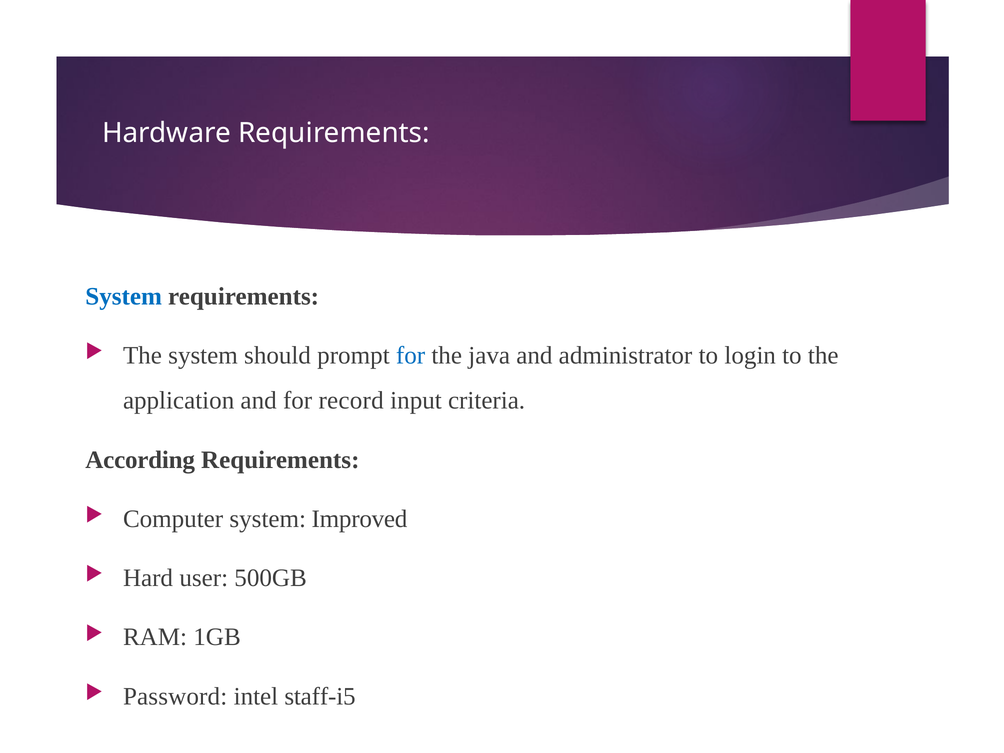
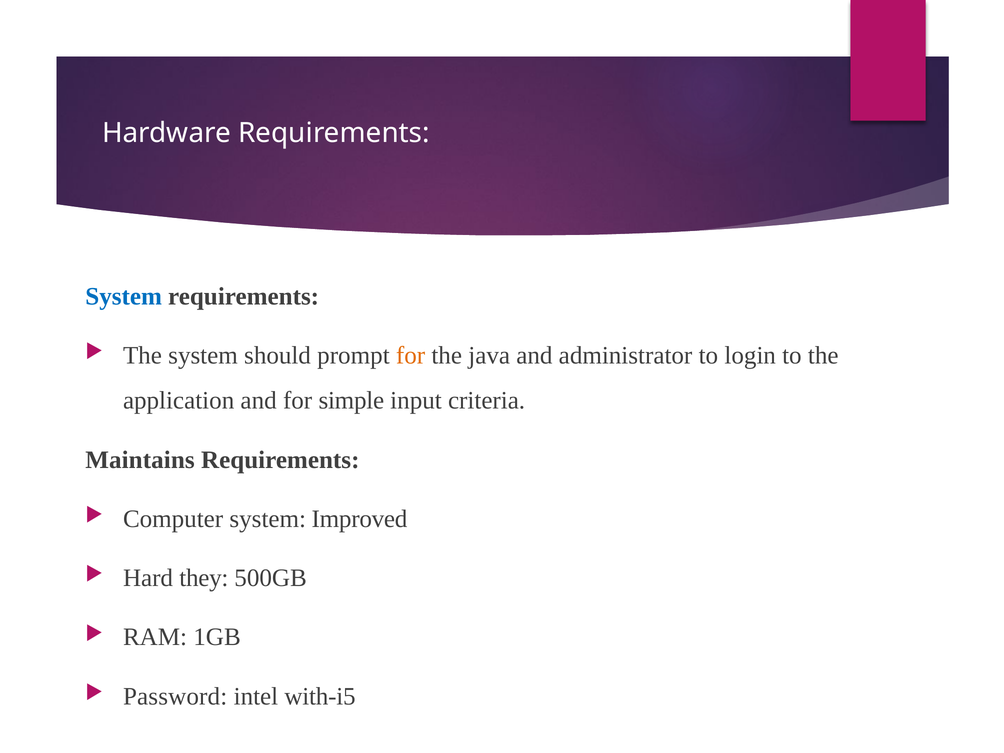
for colour: blue -> orange (411, 355)
record: record -> simple (351, 401)
According: According -> Maintains (140, 460)
user: user -> they (204, 578)
staff-i5: staff-i5 -> with-i5 (320, 696)
